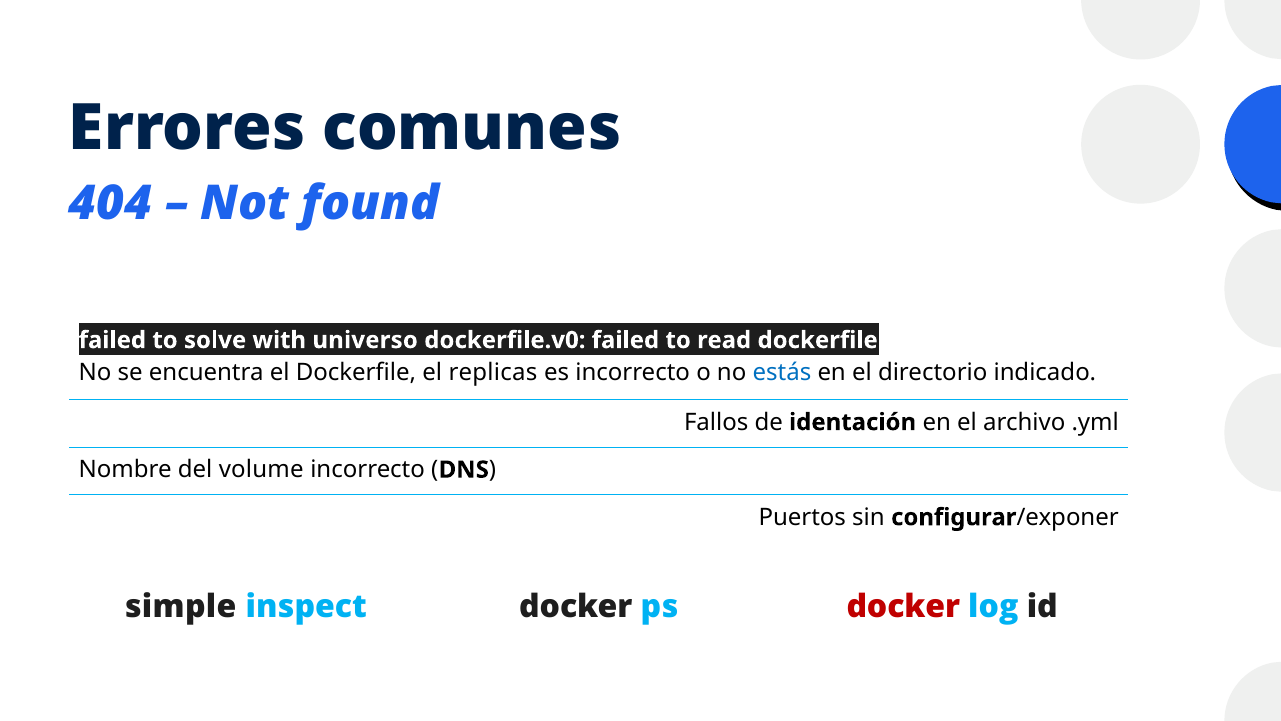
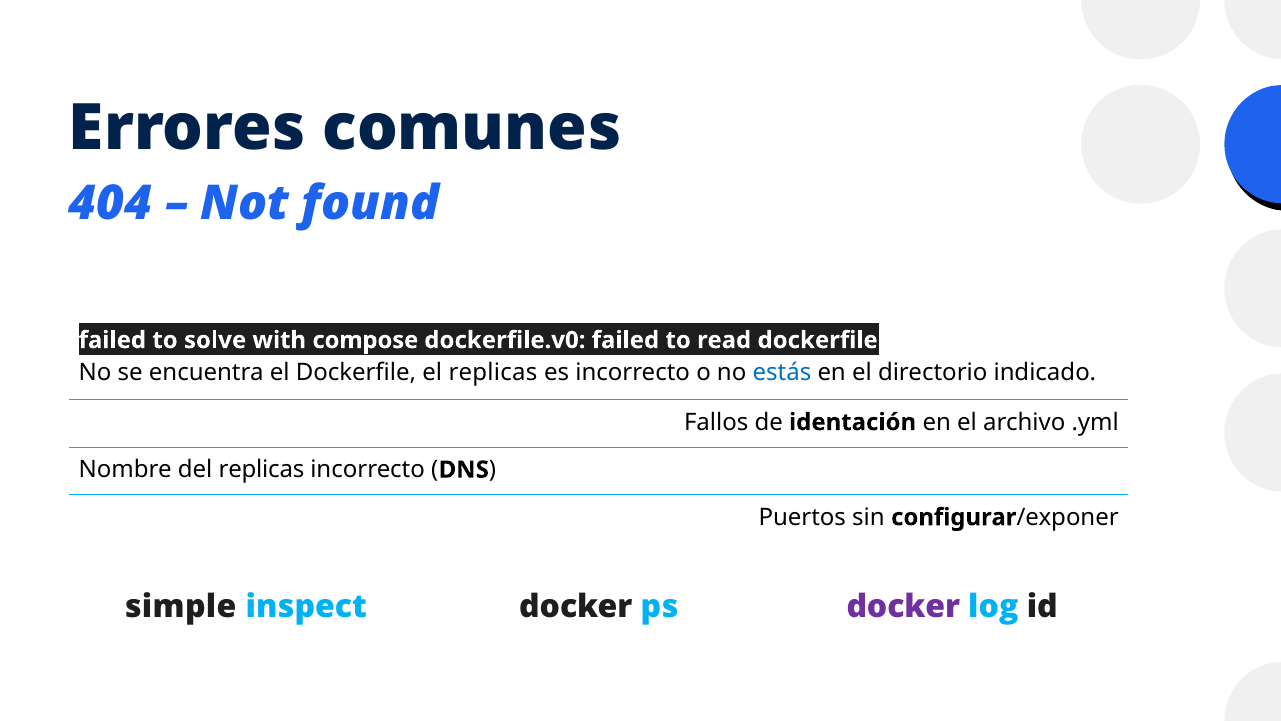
universo: universo -> compose (365, 340)
del volume: volume -> replicas (261, 469)
docker colour: red -> purple (903, 606)
